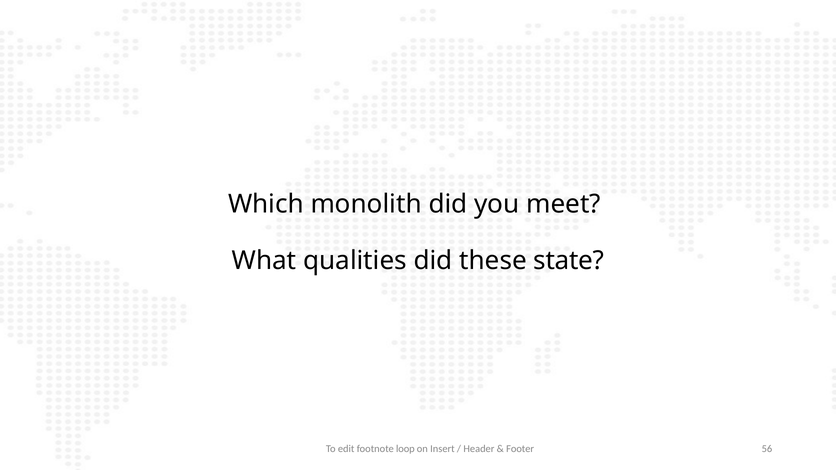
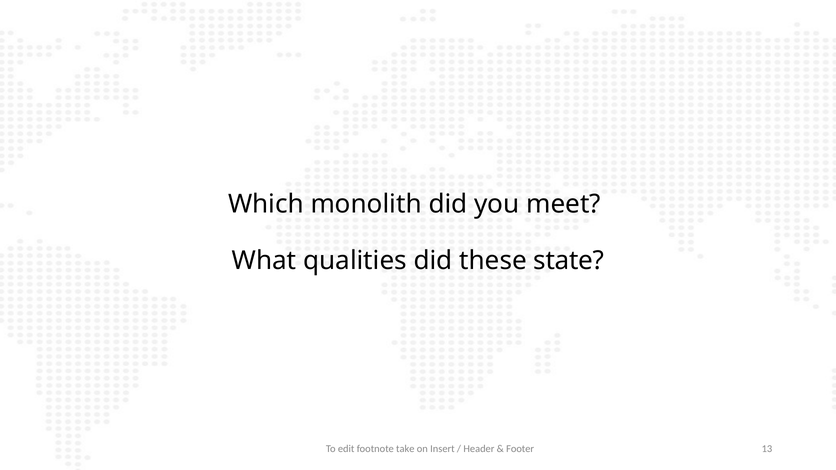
loop: loop -> take (405, 449)
56: 56 -> 13 (767, 449)
